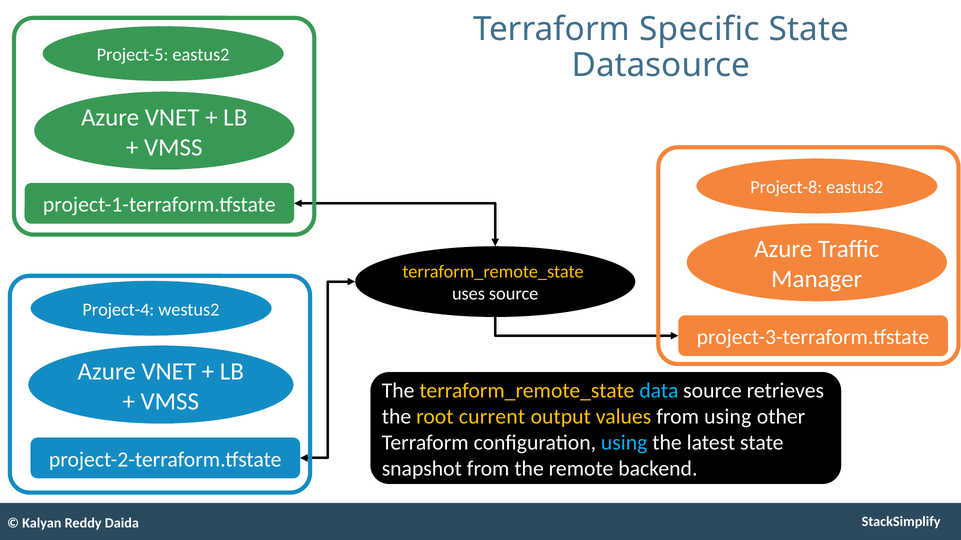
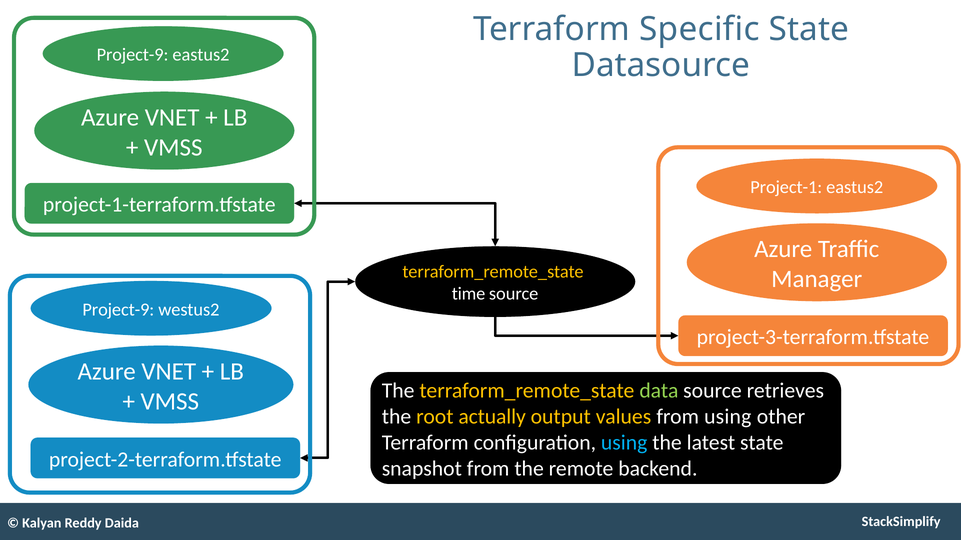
Project-5: Project-5 -> Project-9 (133, 55)
Project-8: Project-8 -> Project-1 (786, 187)
uses: uses -> time (469, 294)
Project-4: Project-4 -> Project-9 (118, 310)
data colour: light blue -> light green (659, 391)
current: current -> actually (492, 417)
